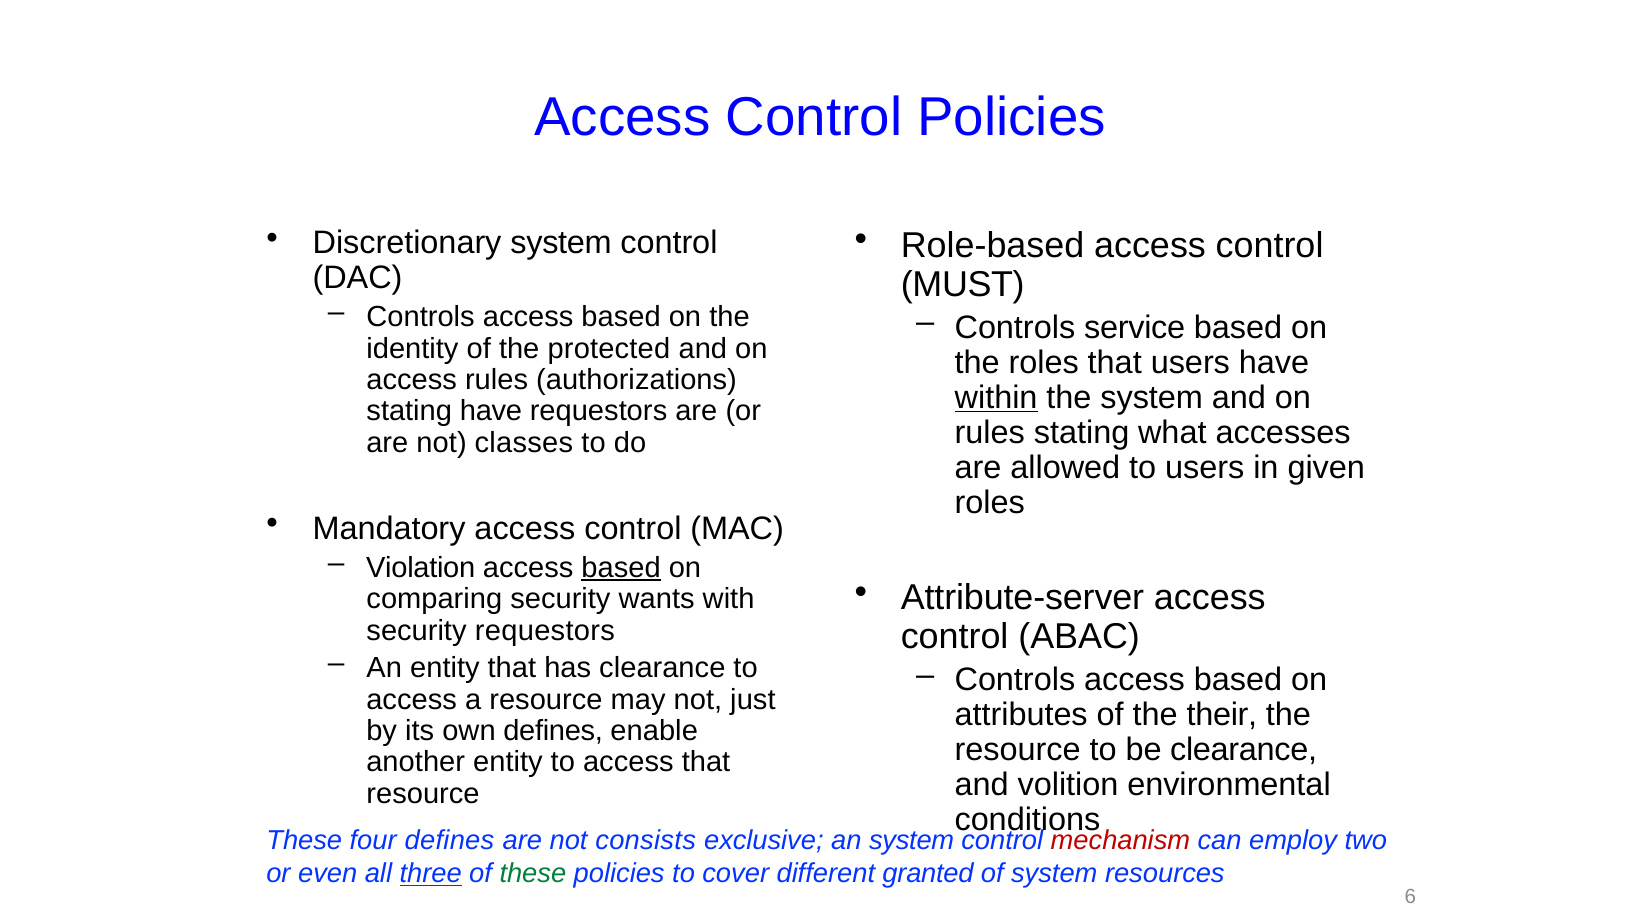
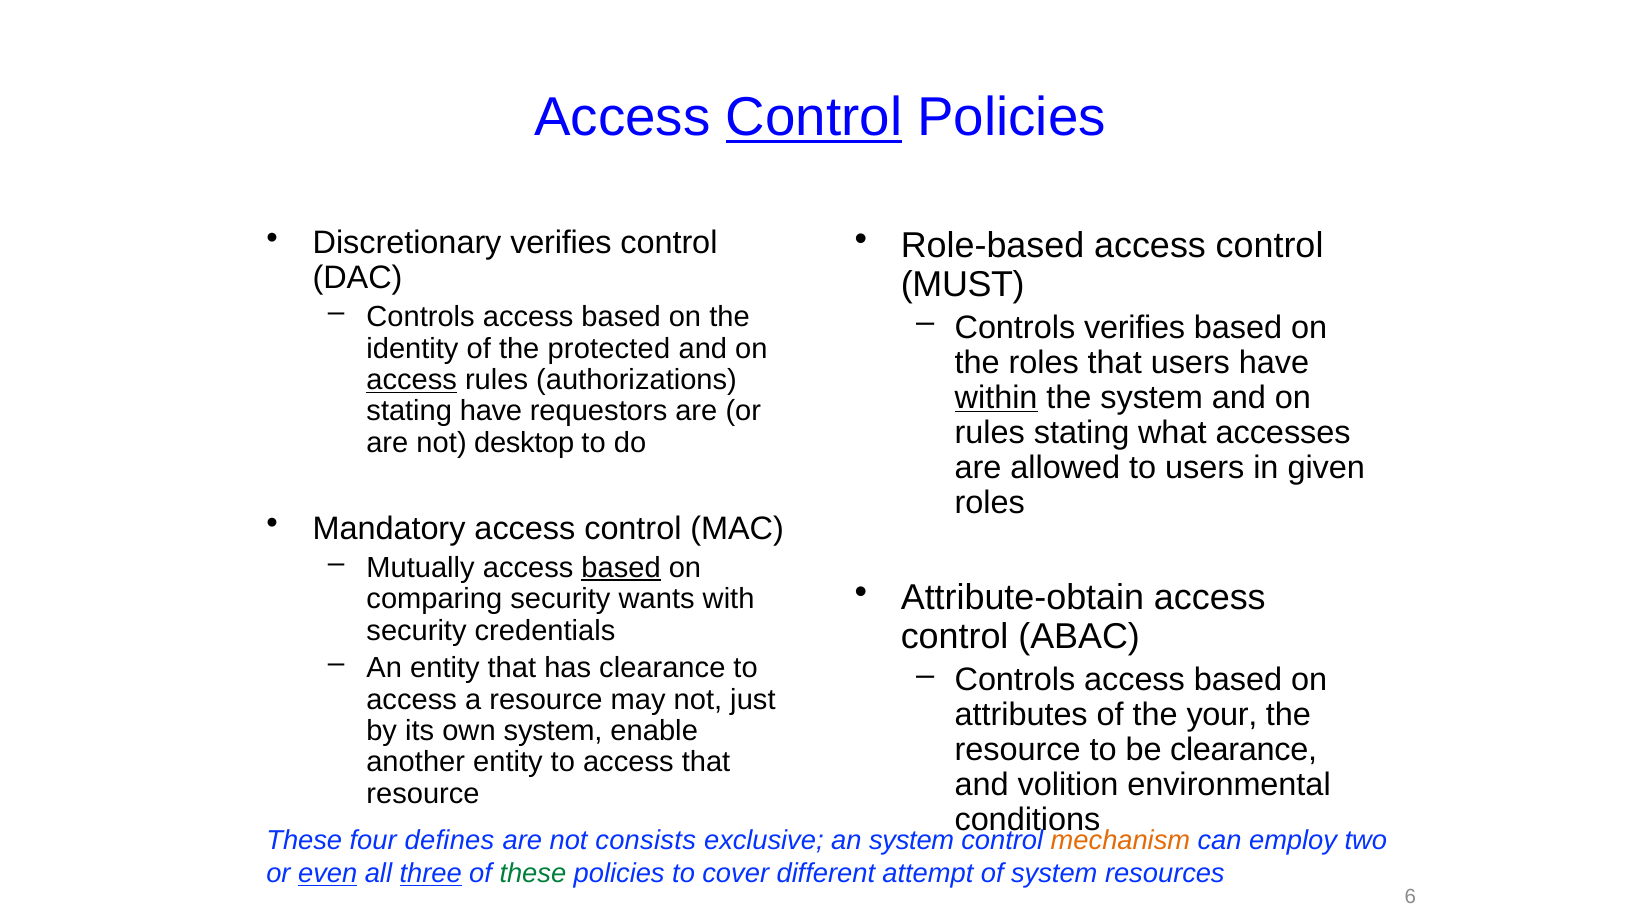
Control underline: none -> present (814, 118)
Discretionary system: system -> verifies (561, 243)
Controls service: service -> verifies (1135, 327)
access underline: none -> present (412, 380)
classes: classes -> desktop (524, 443)
Violation: Violation -> Mutually (421, 568)
Attribute-server: Attribute-server -> Attribute-obtain (1022, 598)
security requestors: requestors -> credentials (545, 631)
their: their -> your (1222, 715)
own defines: defines -> system (553, 731)
mechanism colour: red -> orange (1120, 841)
even underline: none -> present (328, 874)
granted: granted -> attempt (928, 874)
